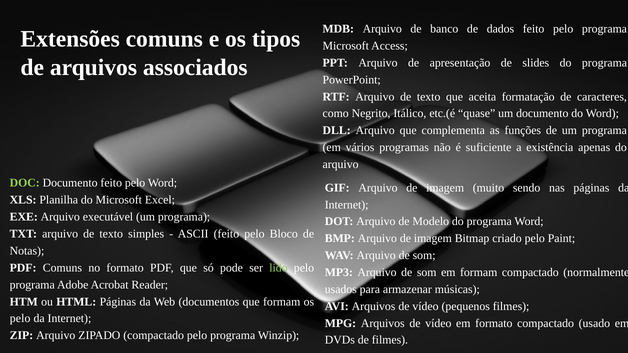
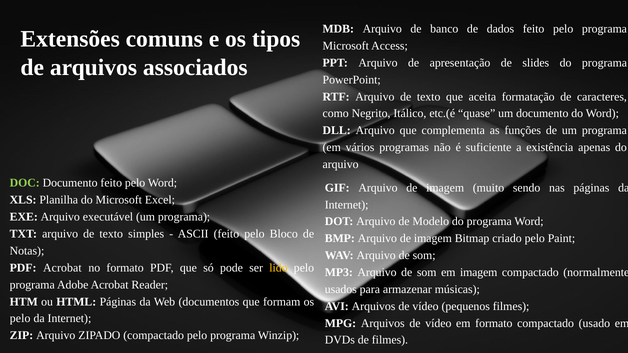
PDF Comuns: Comuns -> Acrobat (62, 268)
lido colour: light green -> yellow (278, 268)
em formam: formam -> imagem (479, 273)
